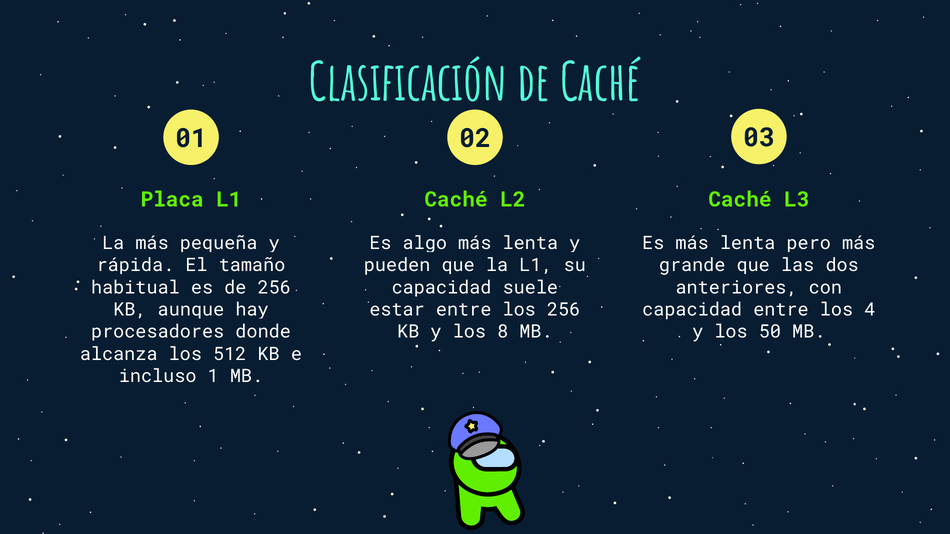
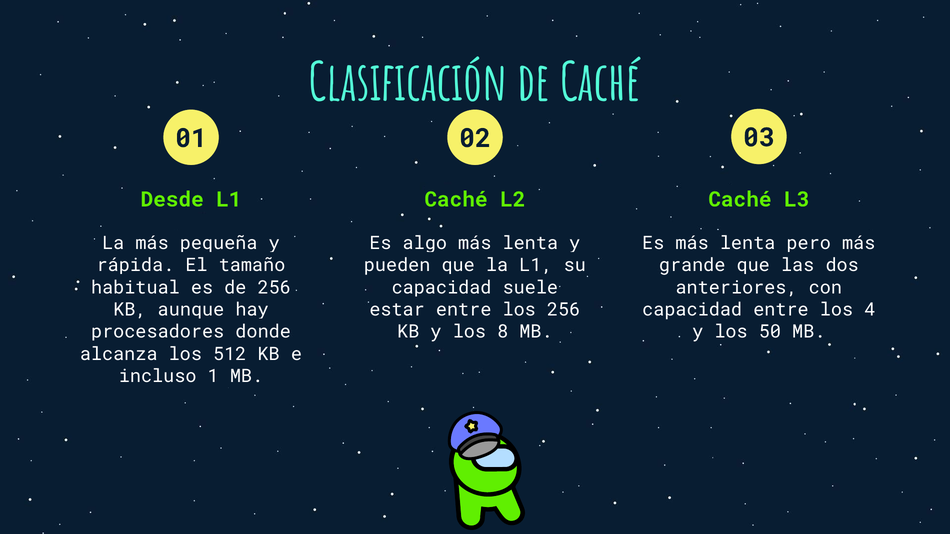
Placa: Placa -> Desde (172, 200)
